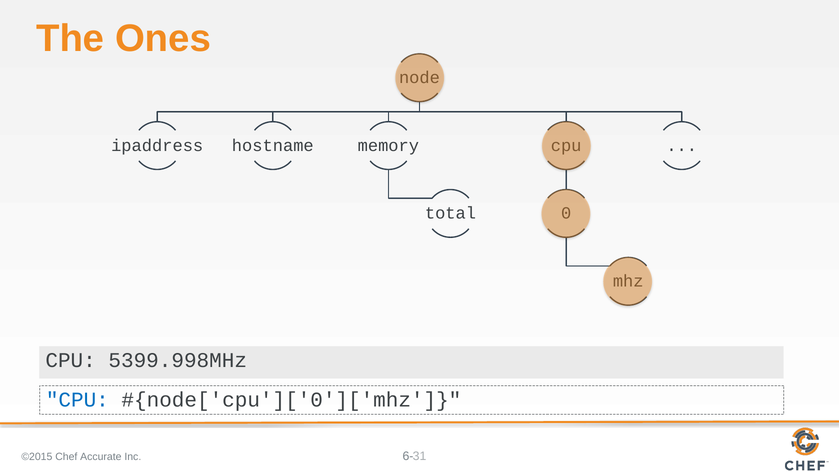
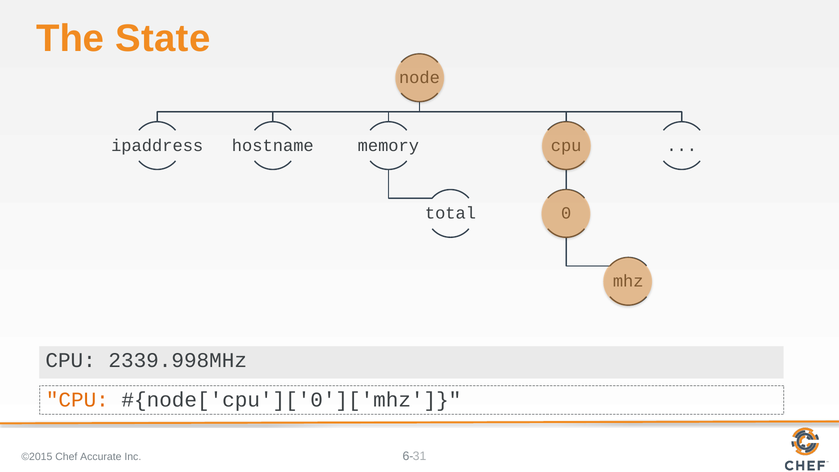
Ones: Ones -> State (163, 39)
5399.998MHz: 5399.998MHz -> 2339.998MHz (178, 360)
CPU colour: blue -> orange (77, 400)
